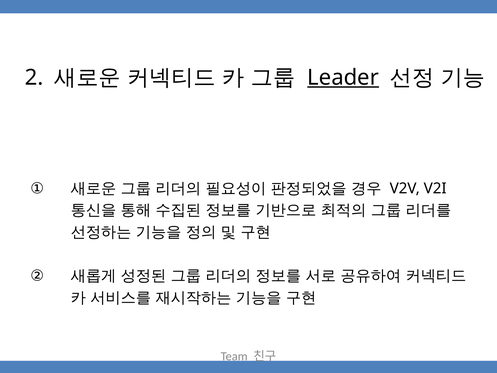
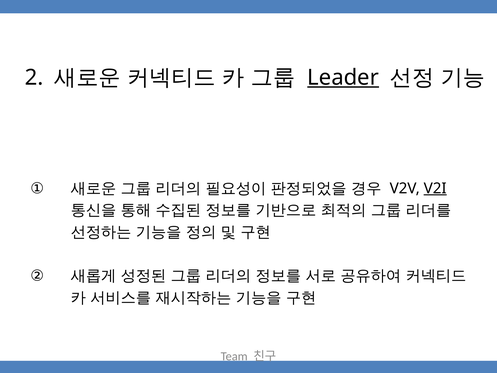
V2I underline: none -> present (435, 188)
